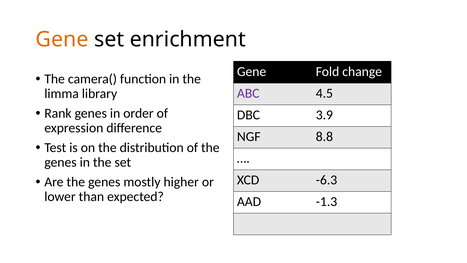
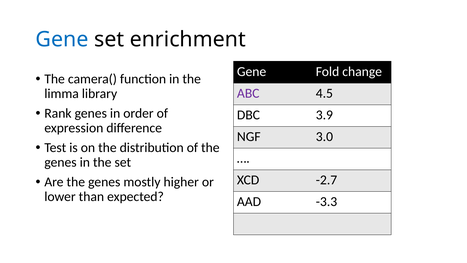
Gene colour: orange -> blue (62, 39)
8.8: 8.8 -> 3.0 (324, 136)
-6.3: -6.3 -> -2.7 (326, 180)
-1.3: -1.3 -> -3.3 (326, 201)
